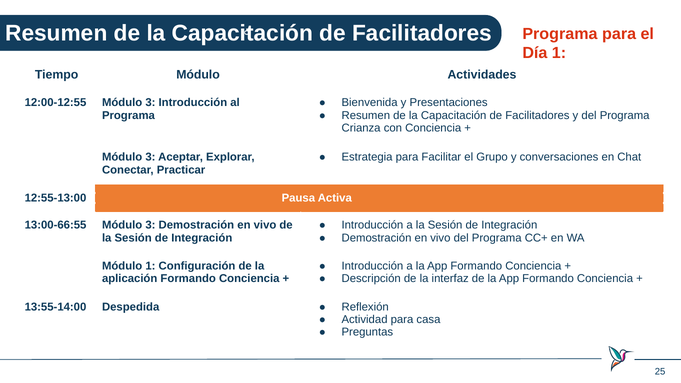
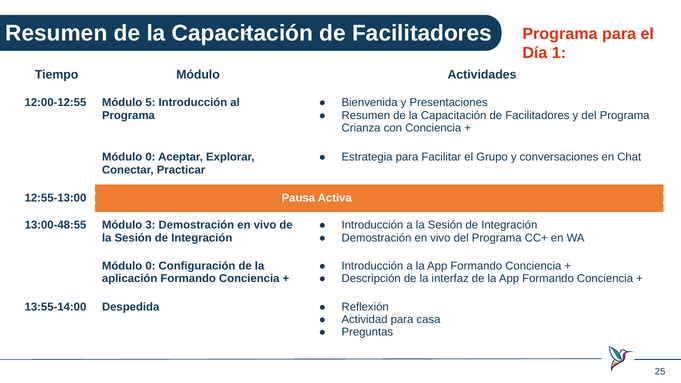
12:00-12:55 Módulo 3: 3 -> 5 (150, 103)
3: 3 -> 0 (150, 157)
13:00-66:55: 13:00-66:55 -> 13:00-48:55 (56, 225)
1: 1 -> 0 (150, 266)
